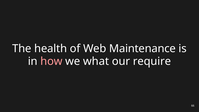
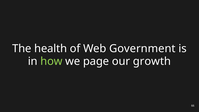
Maintenance: Maintenance -> Government (142, 49)
how colour: pink -> light green (51, 61)
what: what -> page (96, 61)
require: require -> growth (152, 61)
